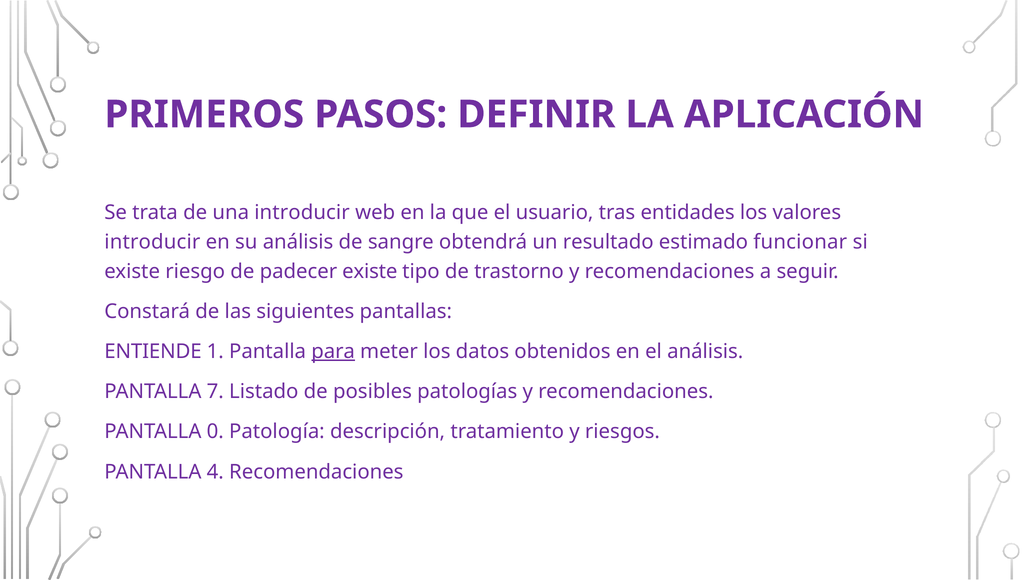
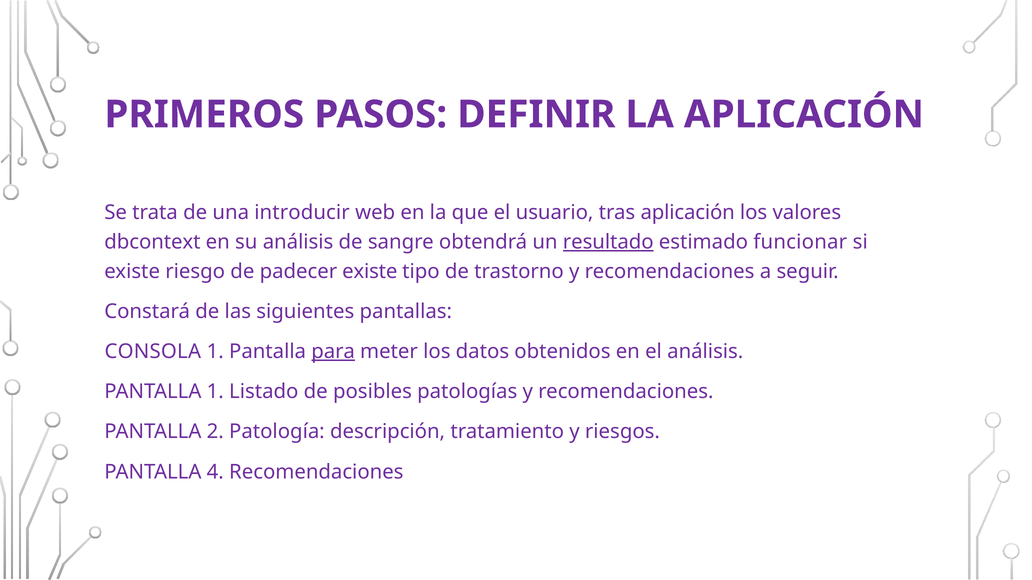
tras entidades: entidades -> aplicación (688, 213)
introducir: introducir -> dbcontext (152, 242)
resultado underline: none -> present (608, 242)
ENTIENDE: ENTIENDE -> CONSOLA (153, 352)
PANTALLA 7: 7 -> 1 (215, 392)
0: 0 -> 2 (215, 432)
